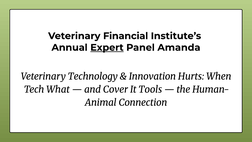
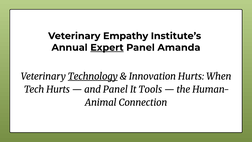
Financial: Financial -> Empathy (126, 36)
Technology underline: none -> present (93, 76)
Tech What: What -> Hurts (58, 89)
and Cover: Cover -> Panel (115, 89)
